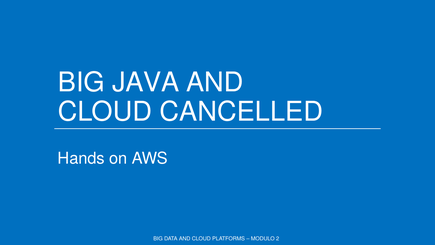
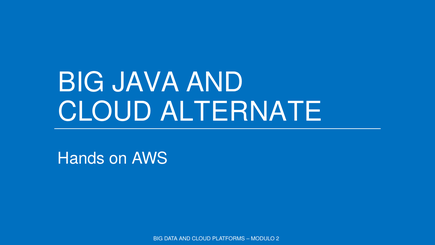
CANCELLED: CANCELLED -> ALTERNATE (241, 112)
